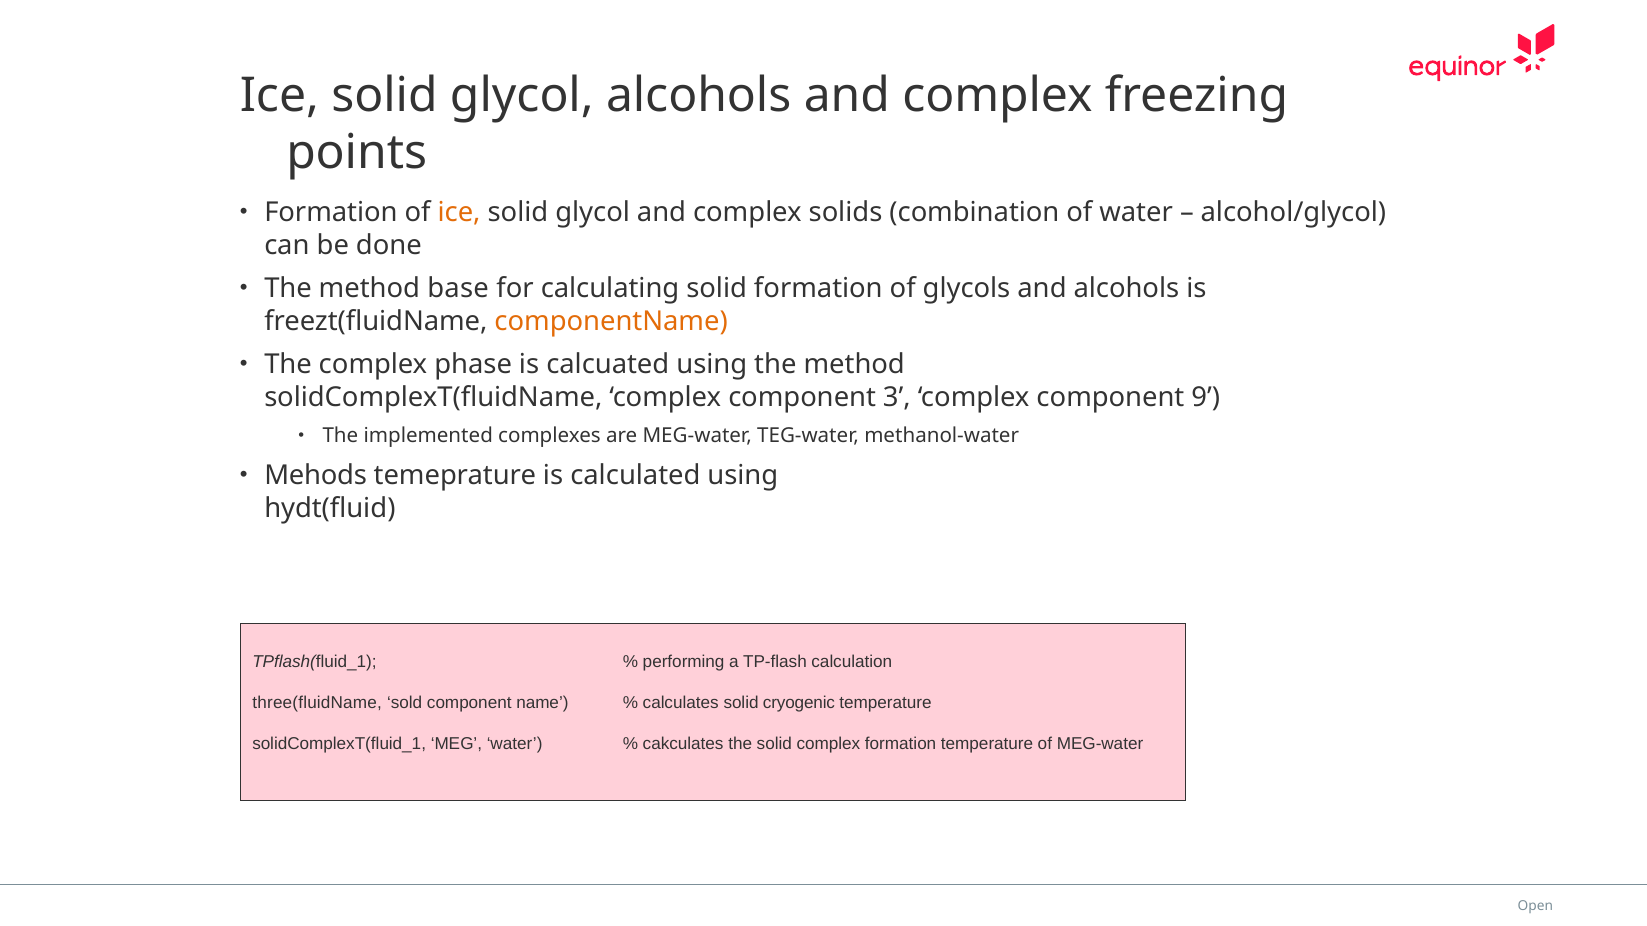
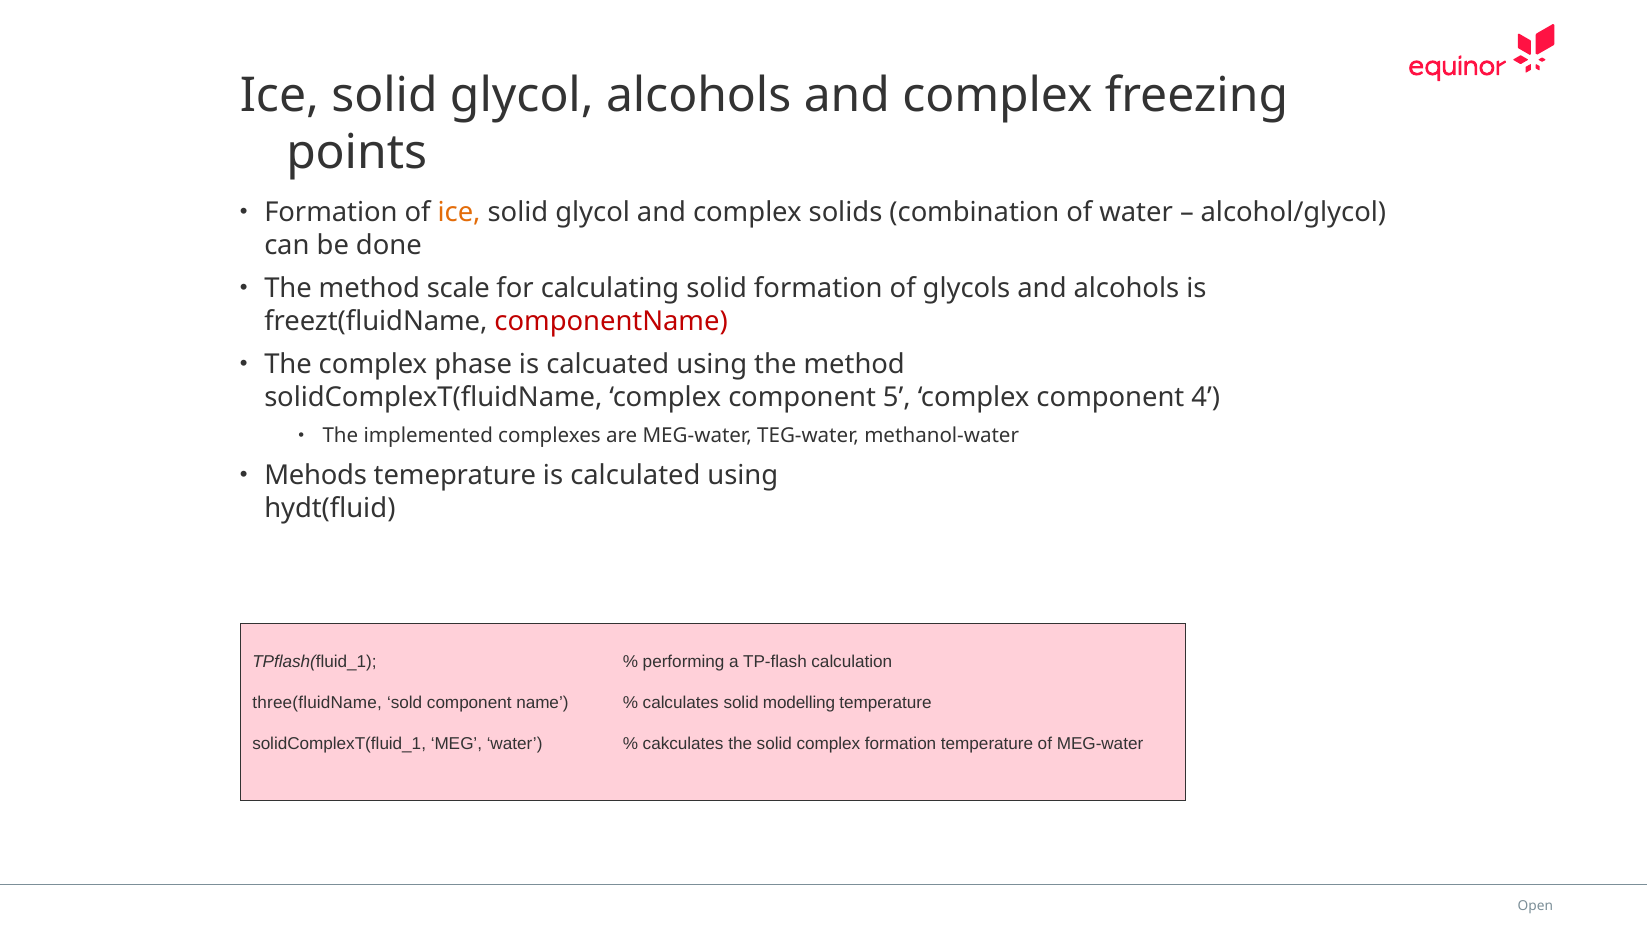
base: base -> scale (458, 289)
componentName colour: orange -> red (611, 322)
3: 3 -> 5 (897, 398)
9: 9 -> 4 (1206, 398)
cryogenic: cryogenic -> modelling (799, 703)
